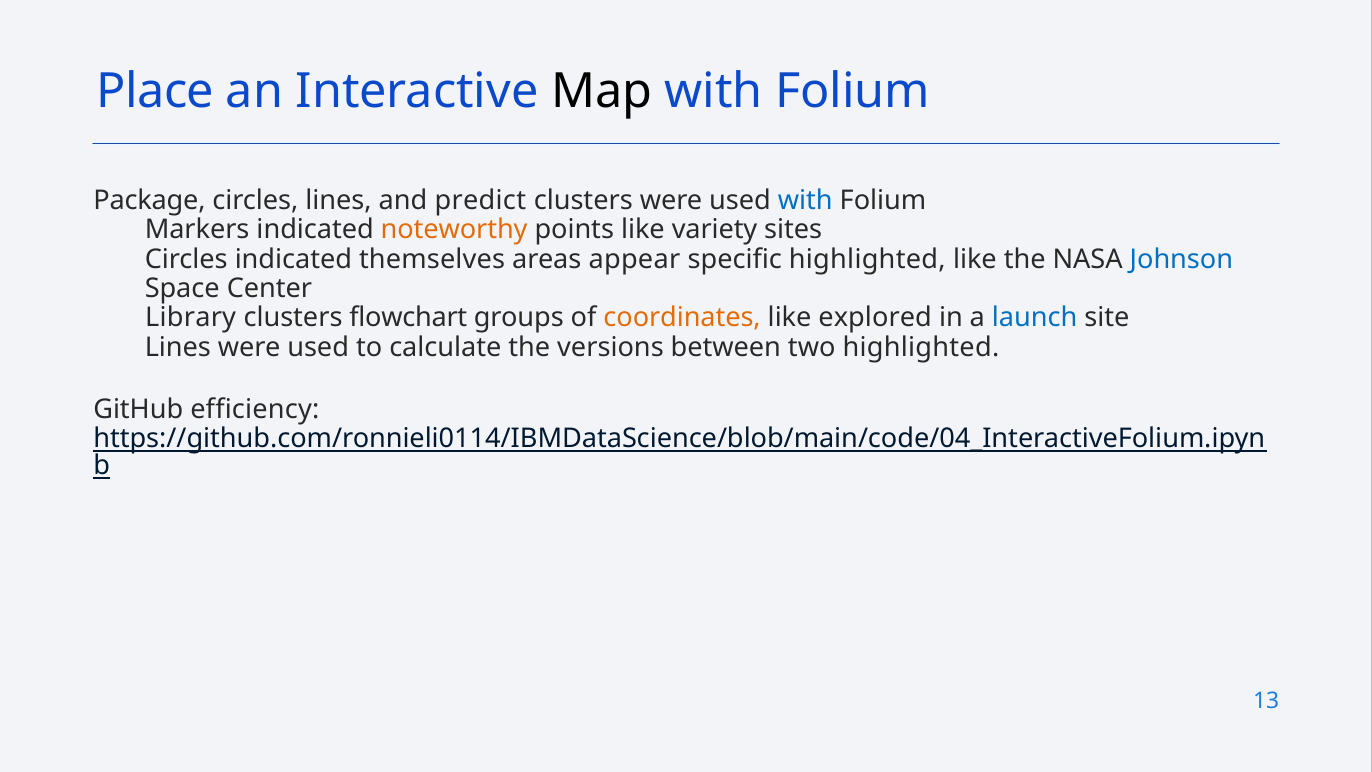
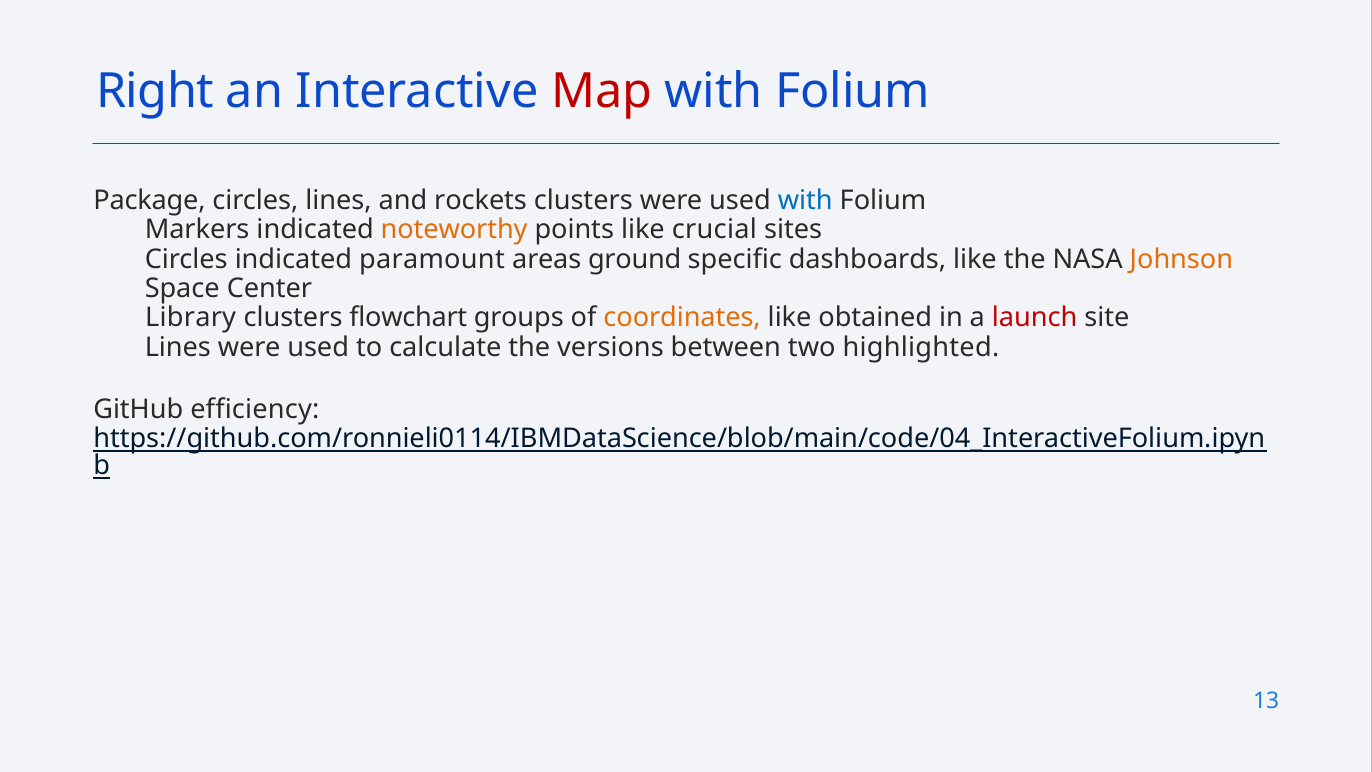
Place: Place -> Right (155, 92)
Map colour: black -> red (602, 92)
predict: predict -> rockets (481, 200)
variety: variety -> crucial (714, 230)
themselves: themselves -> paramount (432, 259)
appear: appear -> ground (635, 259)
specific highlighted: highlighted -> dashboards (867, 259)
Johnson colour: blue -> orange (1181, 259)
explored: explored -> obtained (875, 318)
launch colour: blue -> red (1035, 318)
